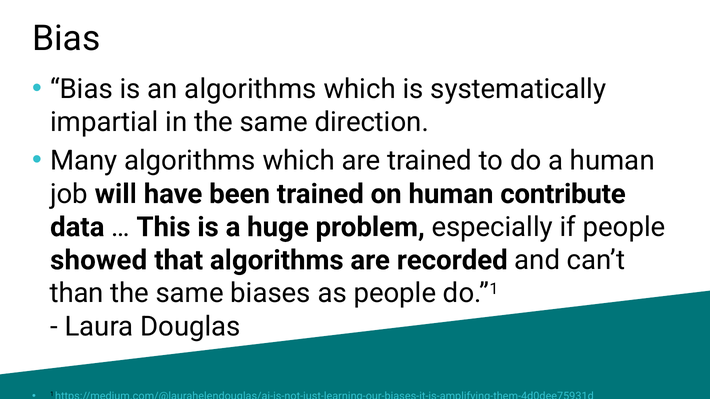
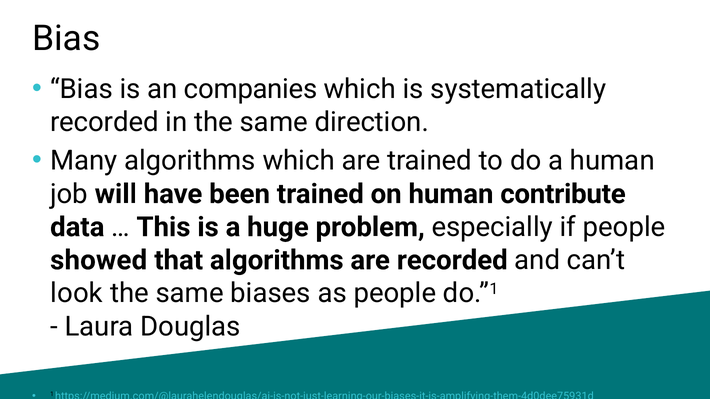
an algorithms: algorithms -> companies (251, 89)
impartial: impartial -> recorded (104, 122)
than: than -> look (77, 294)
